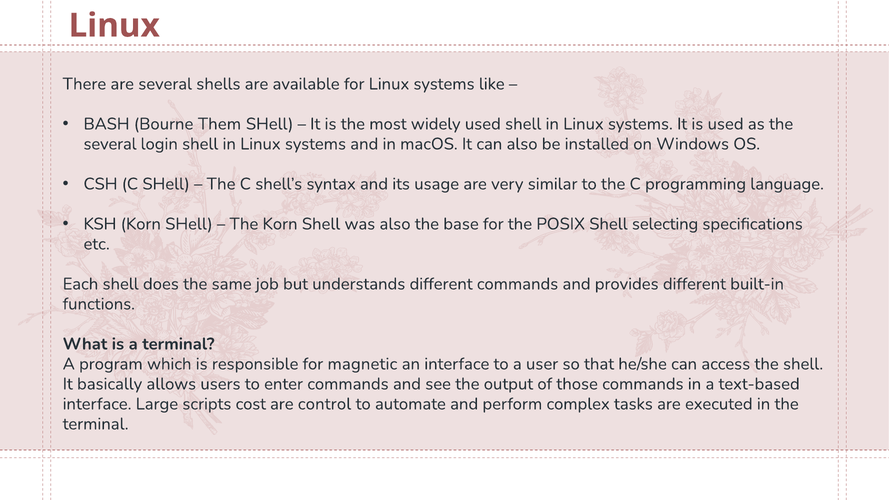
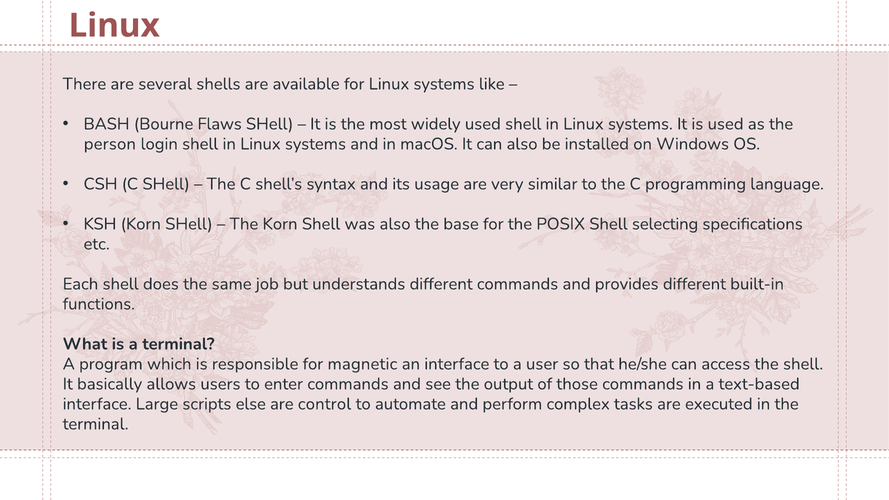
Them: Them -> Flaws (220, 124)
several: several -> person (110, 144)
cost: cost -> else (251, 404)
